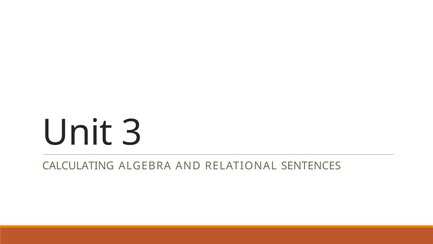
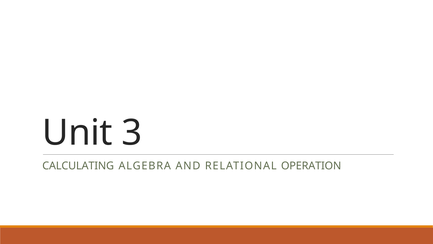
SENTENCES: SENTENCES -> OPERATION (311, 166)
